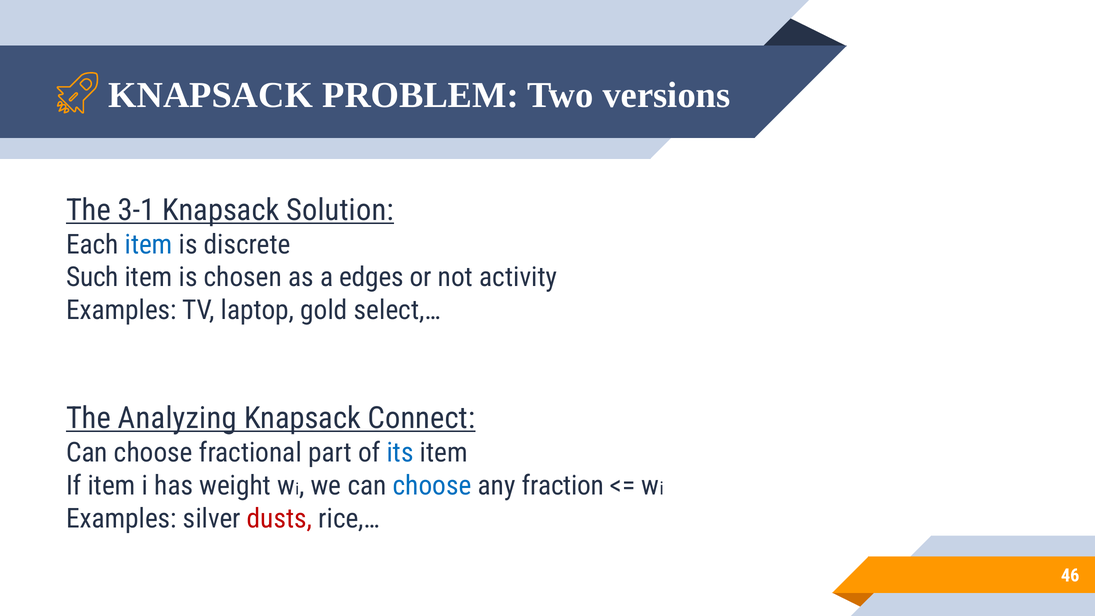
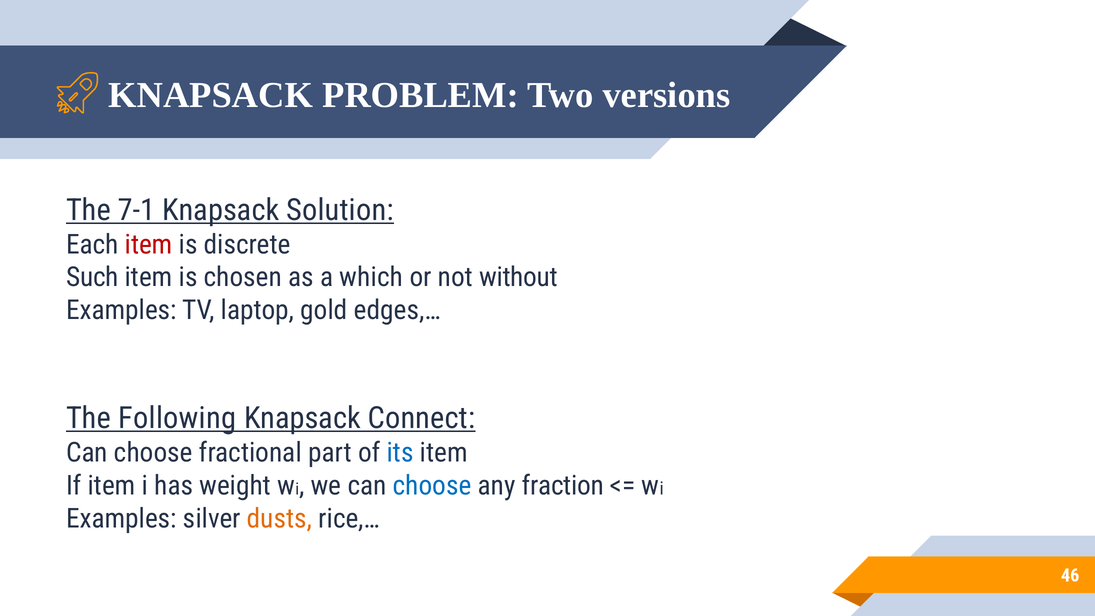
3-1: 3-1 -> 7-1 (137, 210)
item colour: blue -> red (149, 245)
edges: edges -> which (371, 277)
activity: activity -> without (518, 277)
select,…: select,… -> edges,… (397, 310)
Analyzing: Analyzing -> Following (177, 418)
dusts colour: red -> orange (280, 518)
